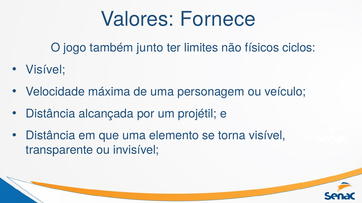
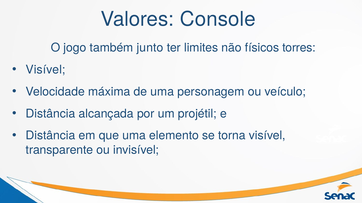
Fornece: Fornece -> Console (218, 19)
ciclos: ciclos -> torres (299, 48)
